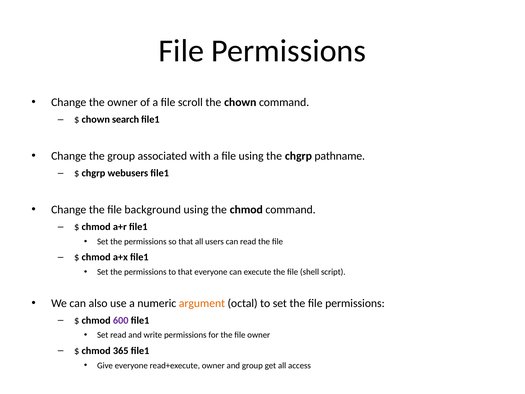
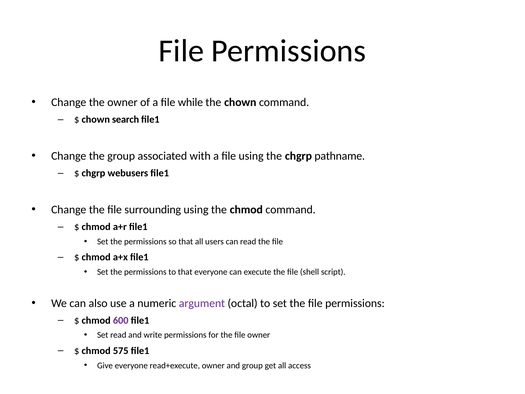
scroll: scroll -> while (190, 102)
background: background -> surrounding (153, 210)
argument colour: orange -> purple (202, 303)
365: 365 -> 575 (121, 350)
